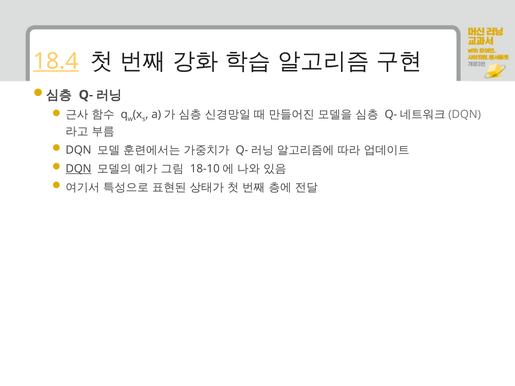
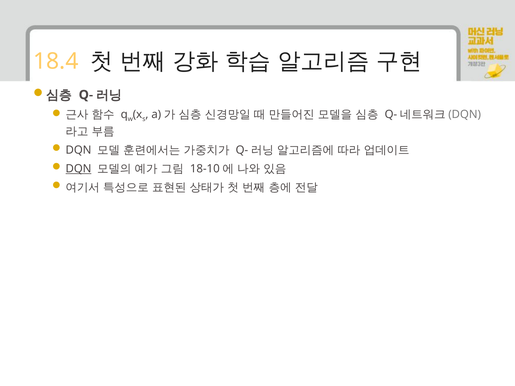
18.4 underline: present -> none (56, 61)
